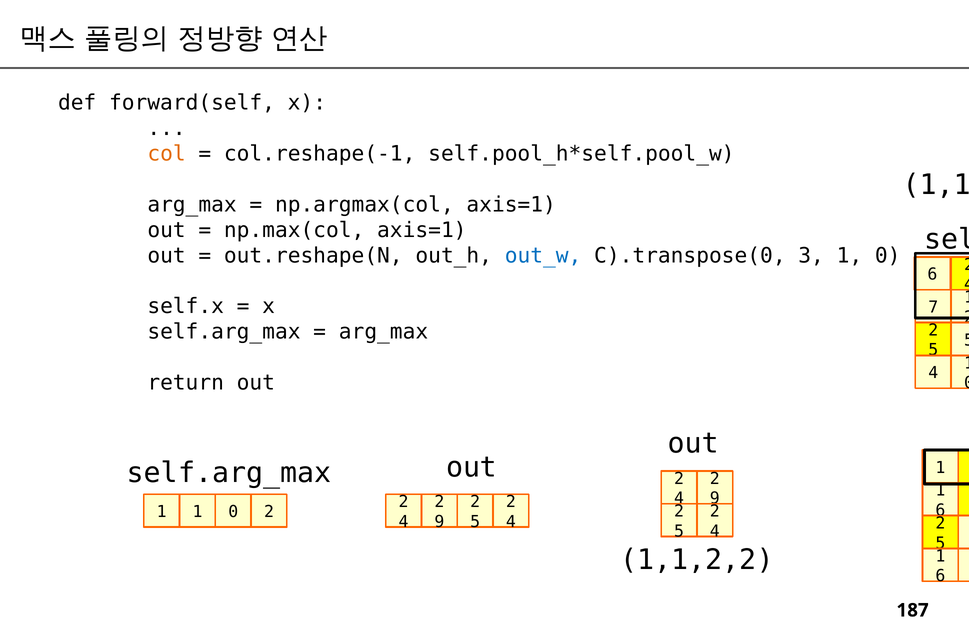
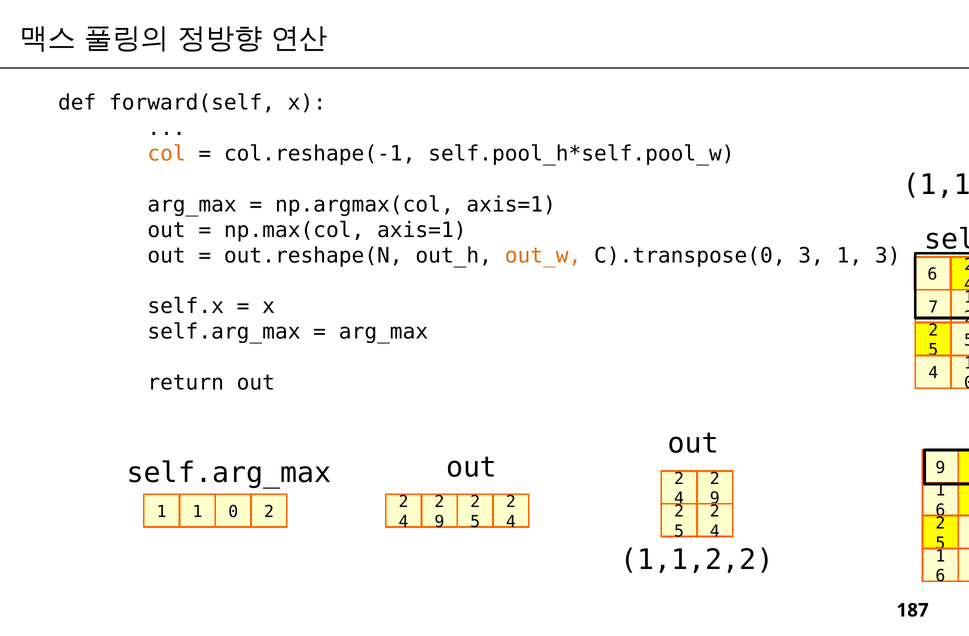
out_w colour: blue -> orange (543, 256)
3 1 0: 0 -> 3 (888, 256)
self.arg_max 1: 1 -> 9 (940, 468)
